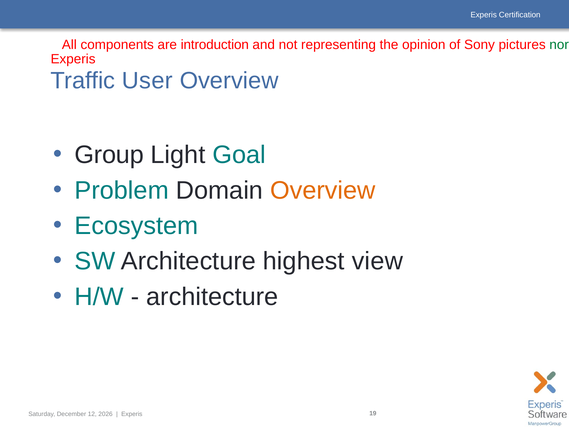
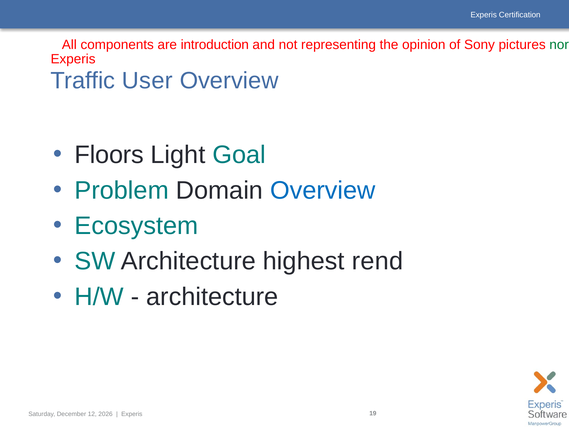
Group: Group -> Floors (109, 155)
Overview colour: orange -> blue (323, 190)
view: view -> rend (377, 261)
